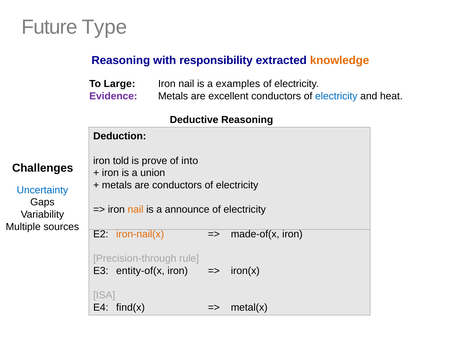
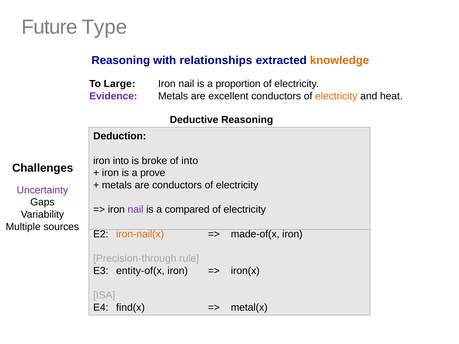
responsibility: responsibility -> relationships (216, 60)
examples: examples -> proportion (238, 84)
electricity colour: blue -> orange (336, 96)
iron told: told -> into (121, 161)
is prove: prove -> broke (154, 161)
a union: union -> prove (153, 173)
Uncertainty colour: blue -> purple (42, 190)
nail colour: orange -> purple (136, 210)
announce: announce -> compared (187, 210)
